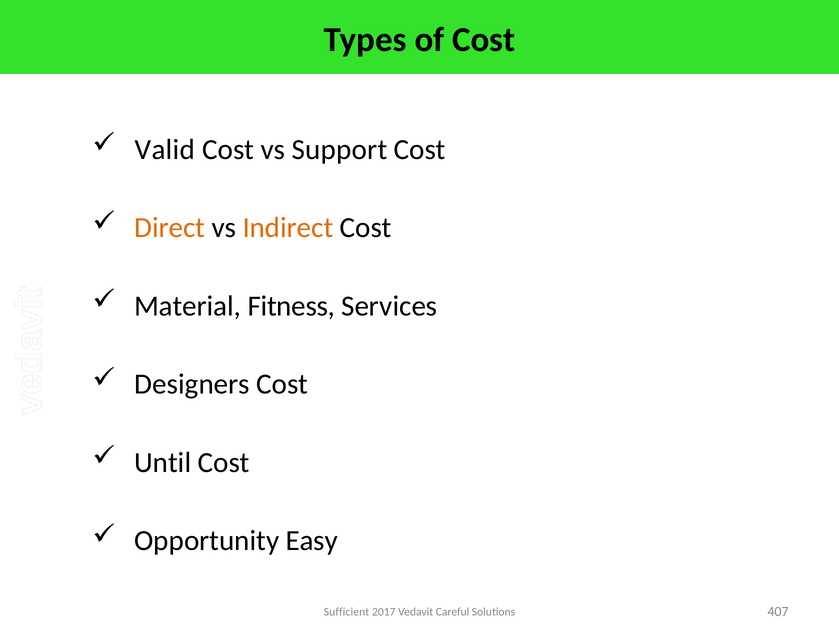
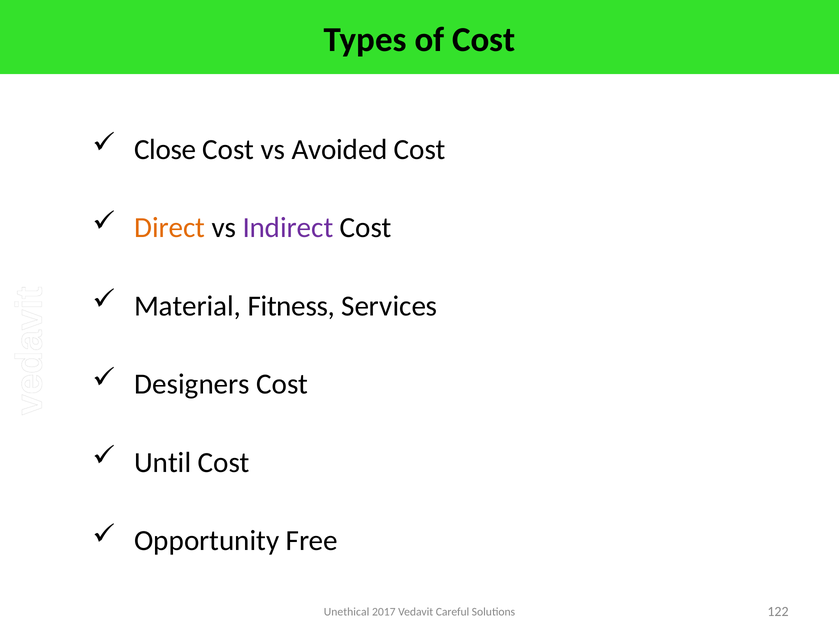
Valid: Valid -> Close (165, 150)
Support: Support -> Avoided (340, 150)
Indirect colour: orange -> purple (288, 228)
Easy: Easy -> Free (312, 541)
Sufficient: Sufficient -> Unethical (347, 612)
407: 407 -> 122 (778, 612)
